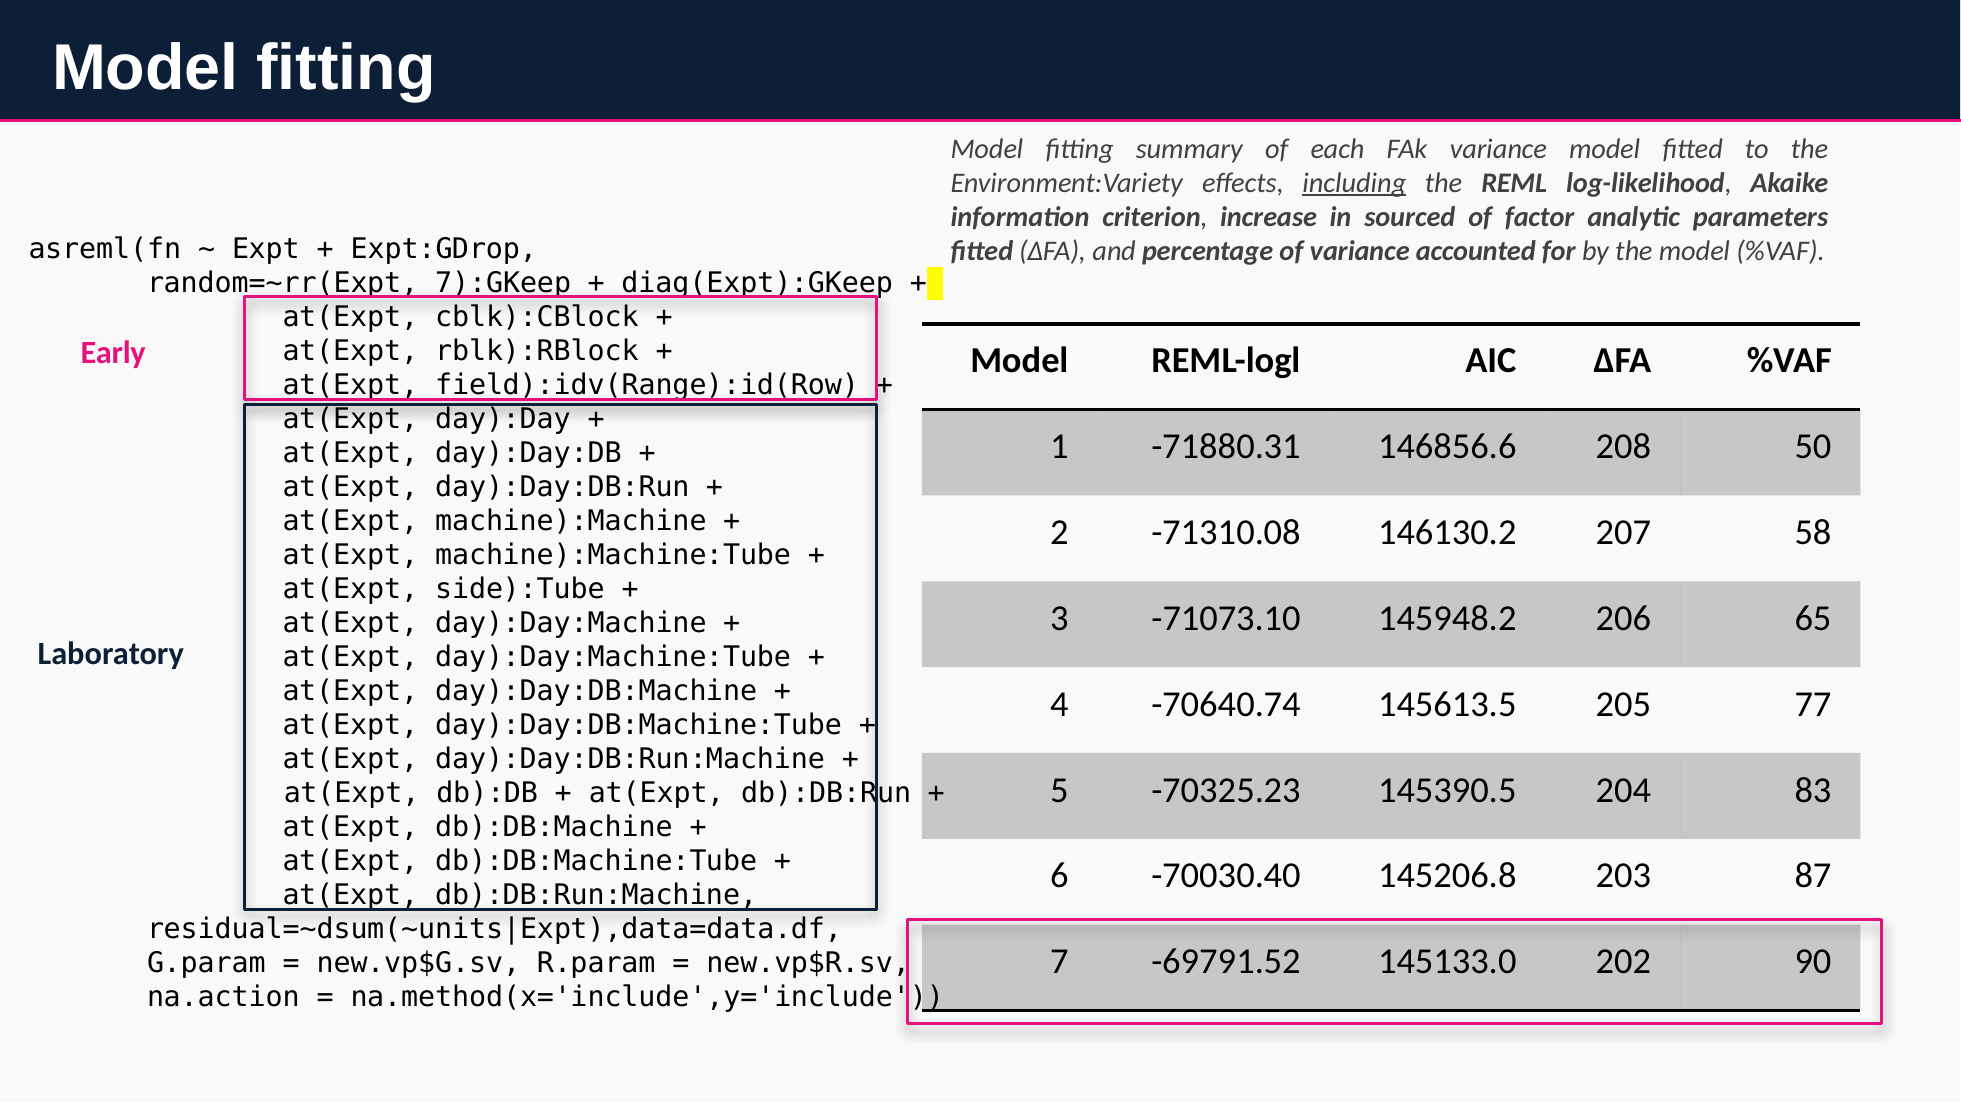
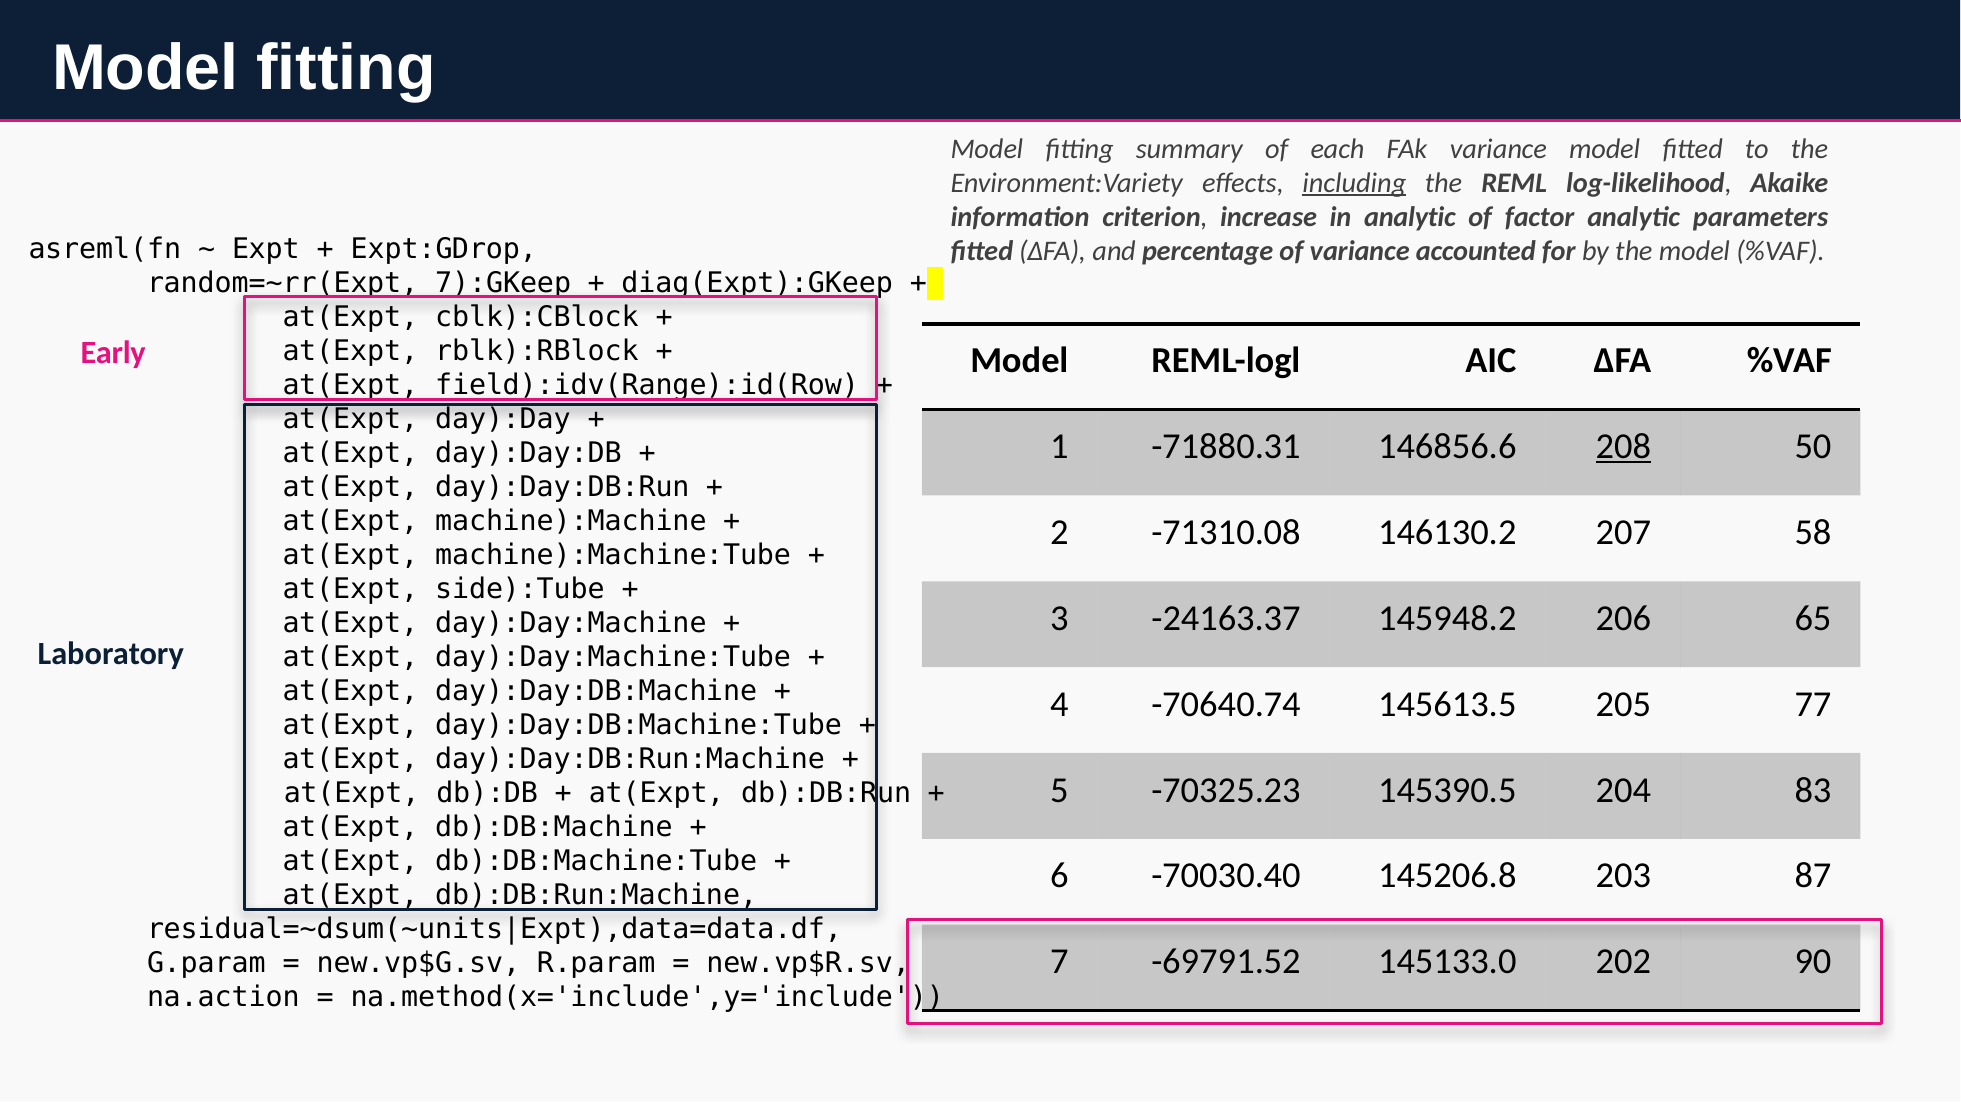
in sourced: sourced -> analytic (1410, 217)
208 underline: none -> present (1623, 447)
-71073.10: -71073.10 -> -24163.37 (1226, 618)
